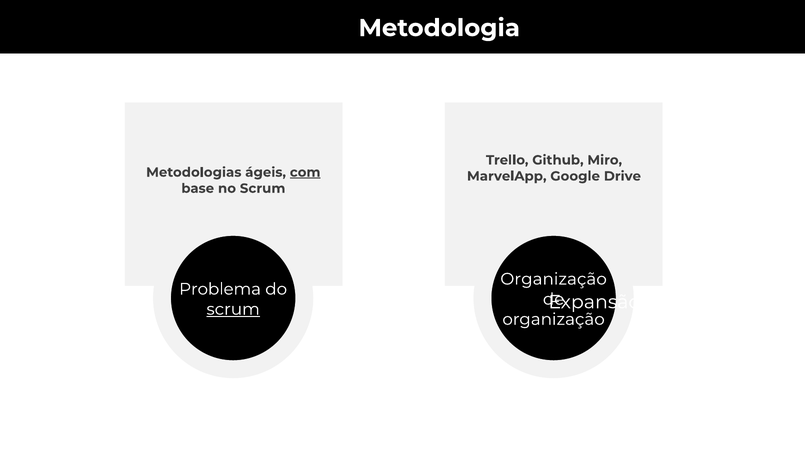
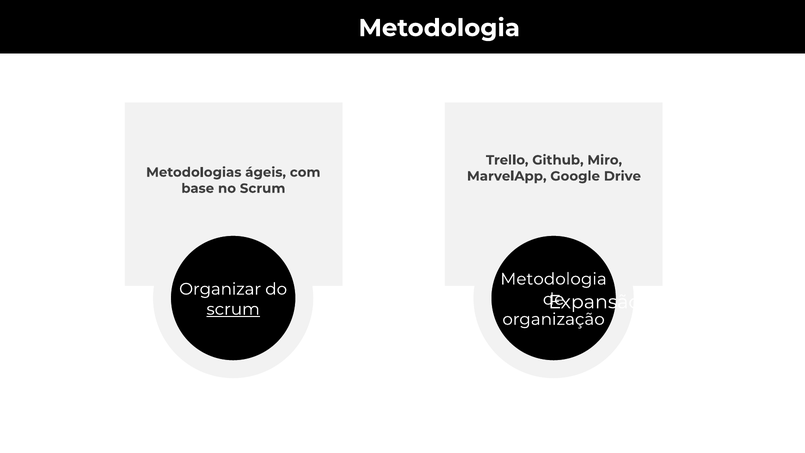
com underline: present -> none (305, 172)
Organização: Organização -> Metodologia (554, 279)
Problema: Problema -> Organizar (220, 289)
